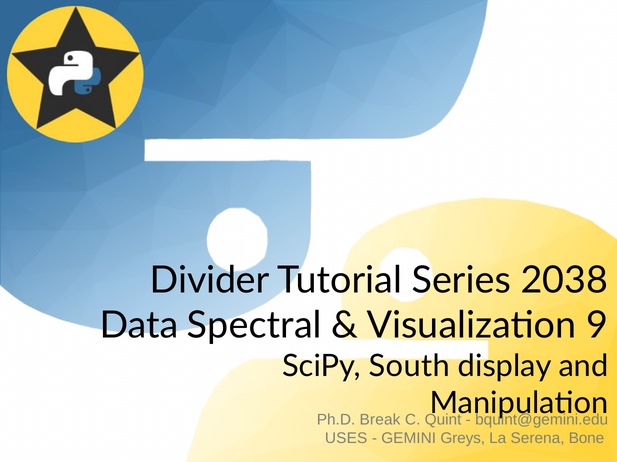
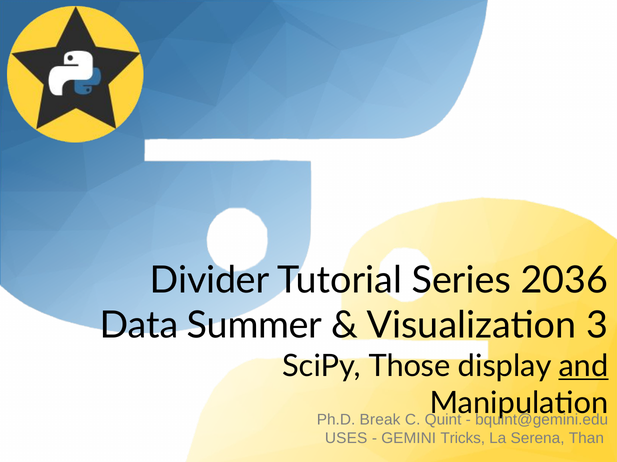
2038: 2038 -> 2036 (564, 281)
Spectral: Spectral -> Summer (255, 326)
9: 9 -> 3 (597, 326)
South: South -> Those (410, 367)
and underline: none -> present (583, 367)
Greys: Greys -> Tricks (463, 439)
Bone: Bone -> Than (586, 439)
